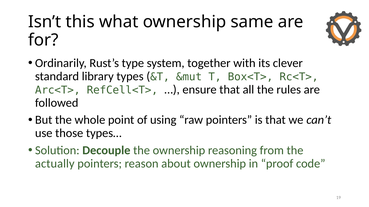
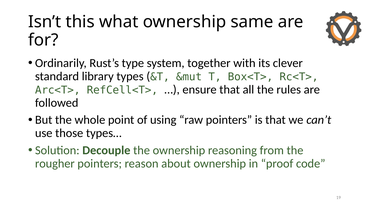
actually: actually -> rougher (55, 164)
